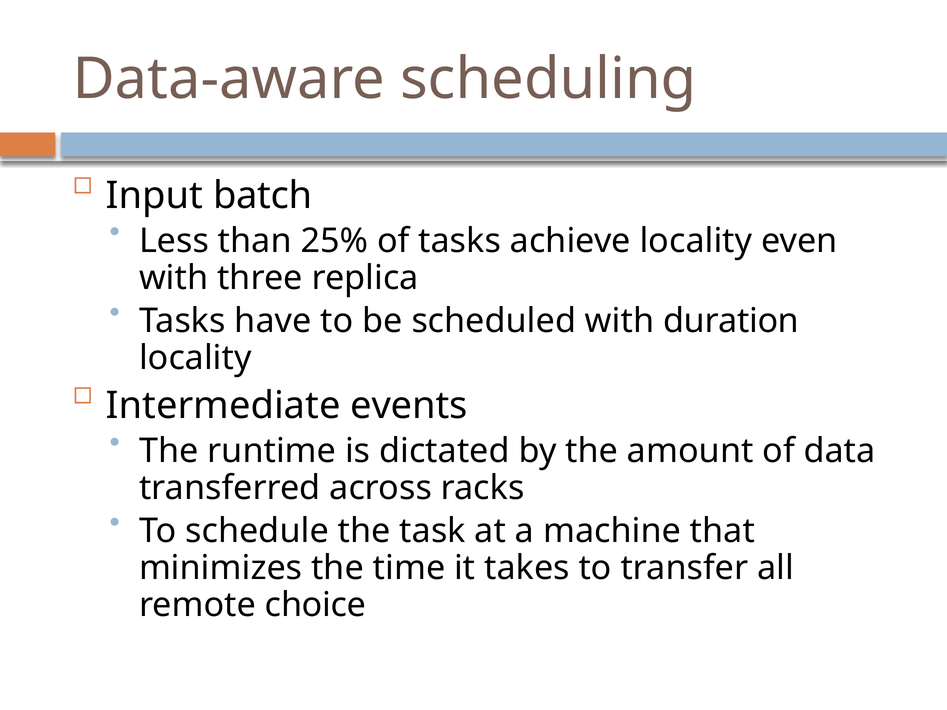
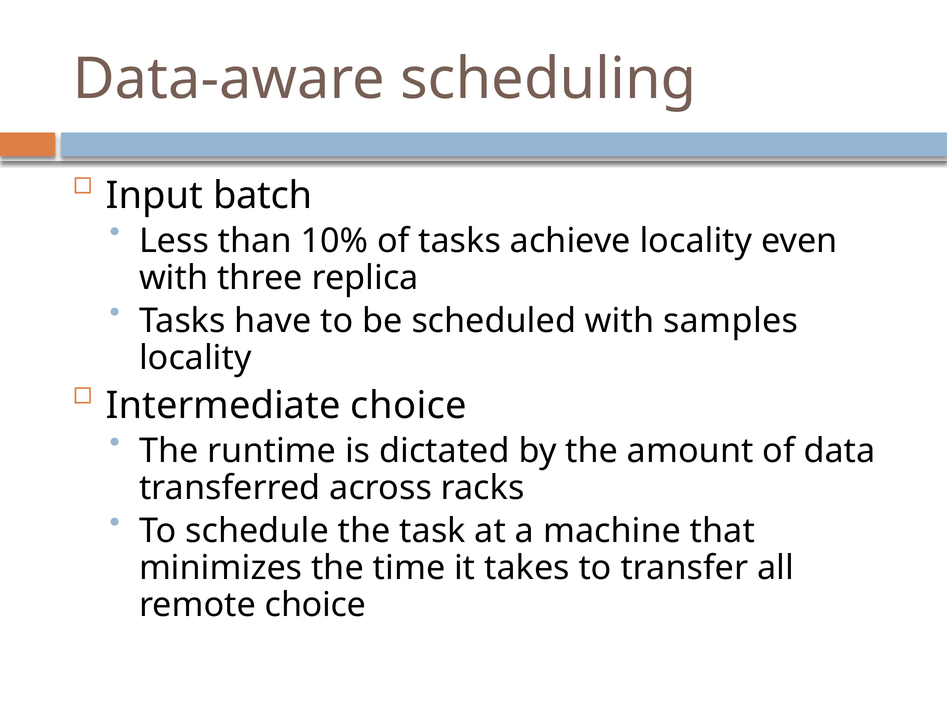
25%: 25% -> 10% (334, 241)
duration: duration -> samples (731, 321)
Intermediate events: events -> choice (409, 406)
